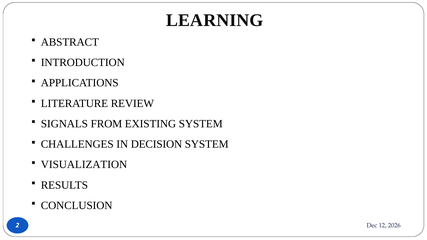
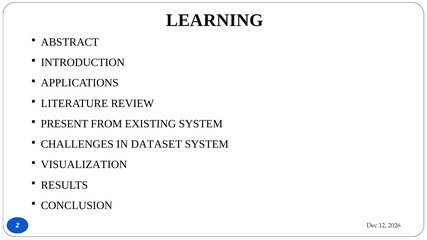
SIGNALS: SIGNALS -> PRESENT (64, 124)
DECISION: DECISION -> DATASET (156, 144)
